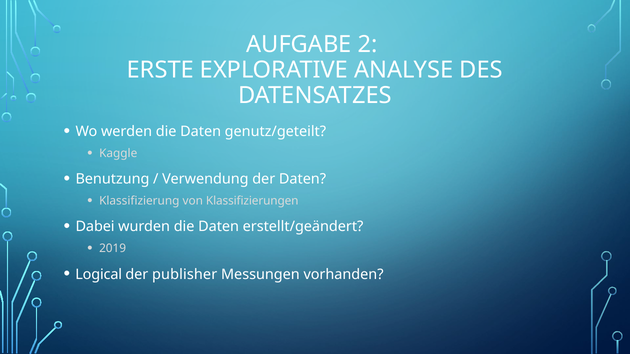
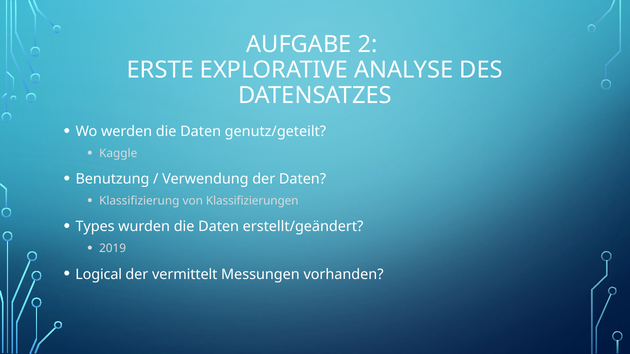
Dabei: Dabei -> Types (95, 227)
publisher: publisher -> vermittelt (185, 275)
